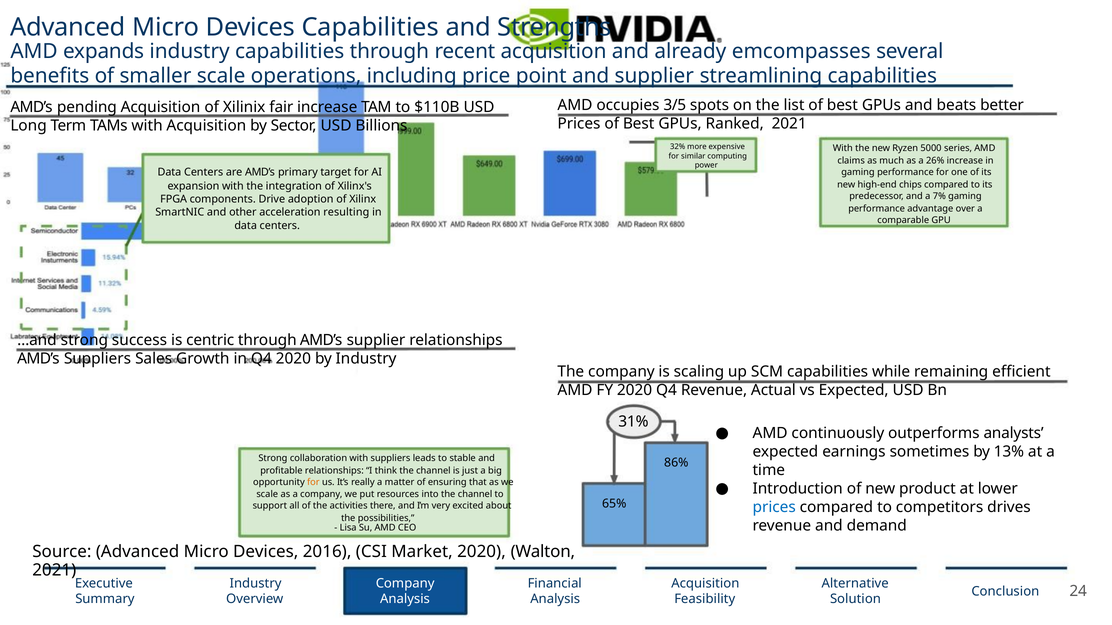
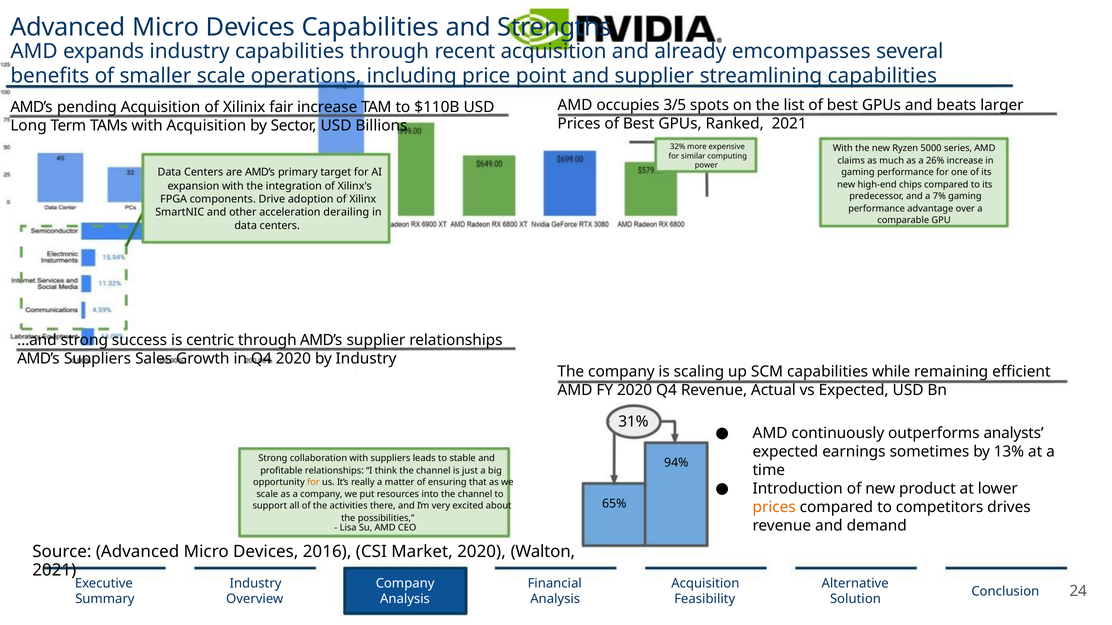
better: better -> larger (1002, 105)
resulting: resulting -> derailing (346, 212)
86%: 86% -> 94% (676, 463)
prices colour: blue -> orange (774, 508)
